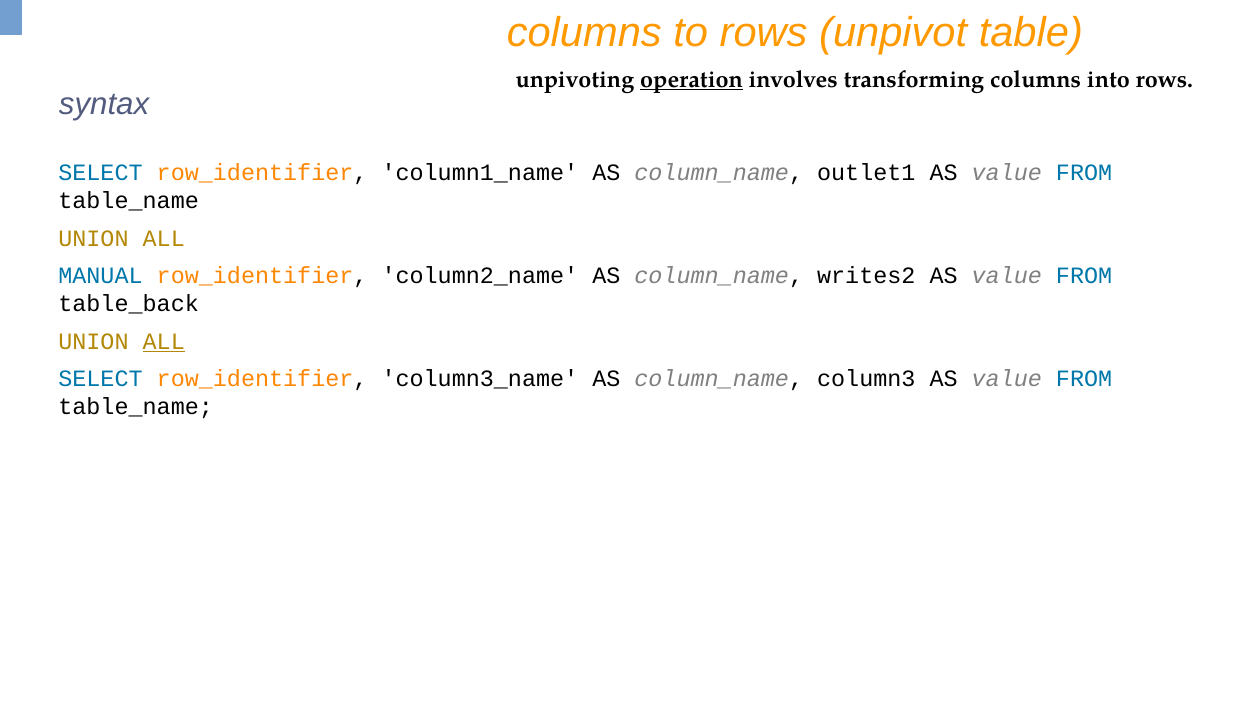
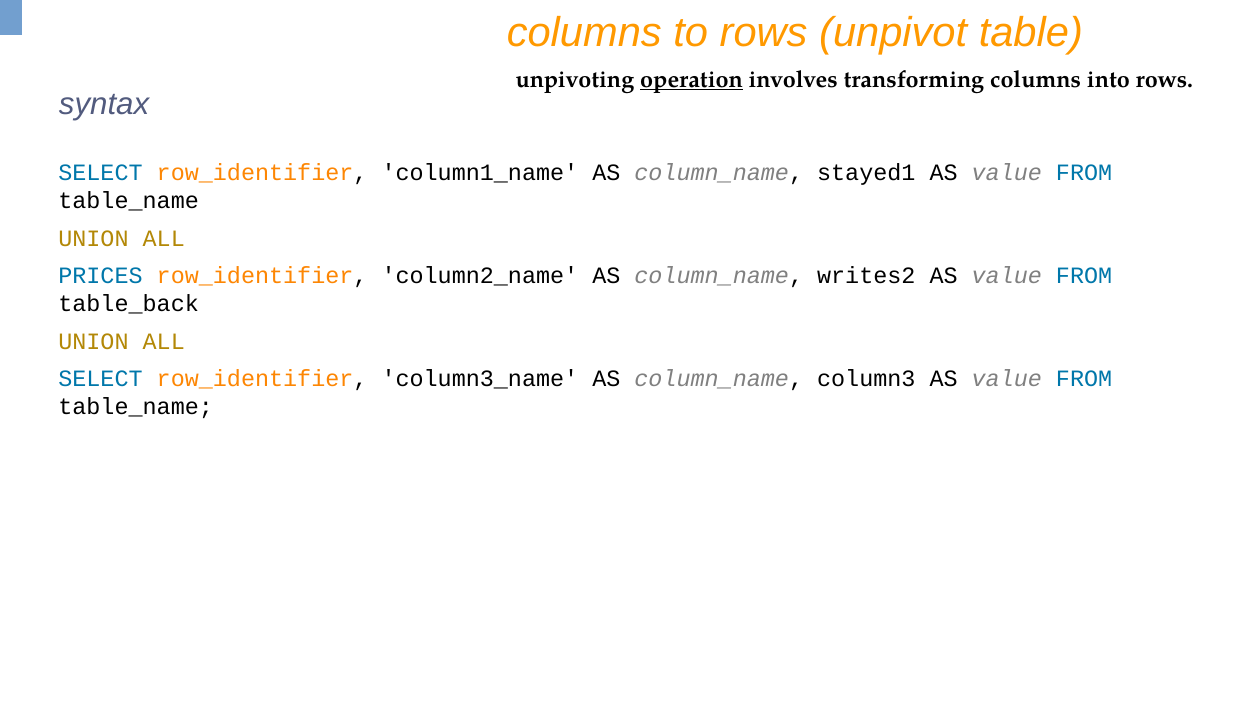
outlet1: outlet1 -> stayed1 (866, 173)
MANUAL: MANUAL -> PRICES (100, 276)
ALL underline: present -> none (164, 342)
